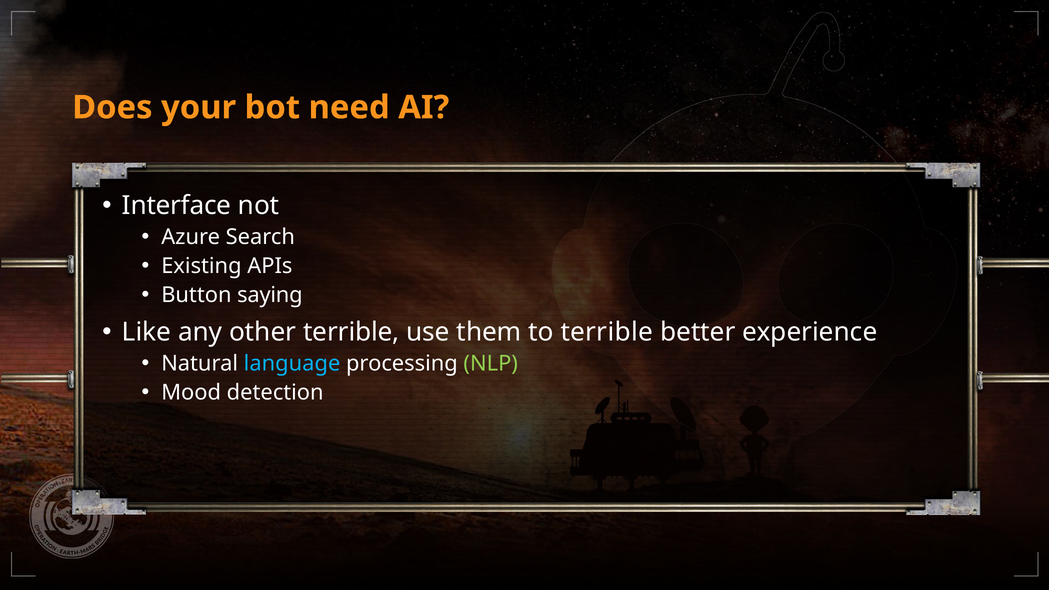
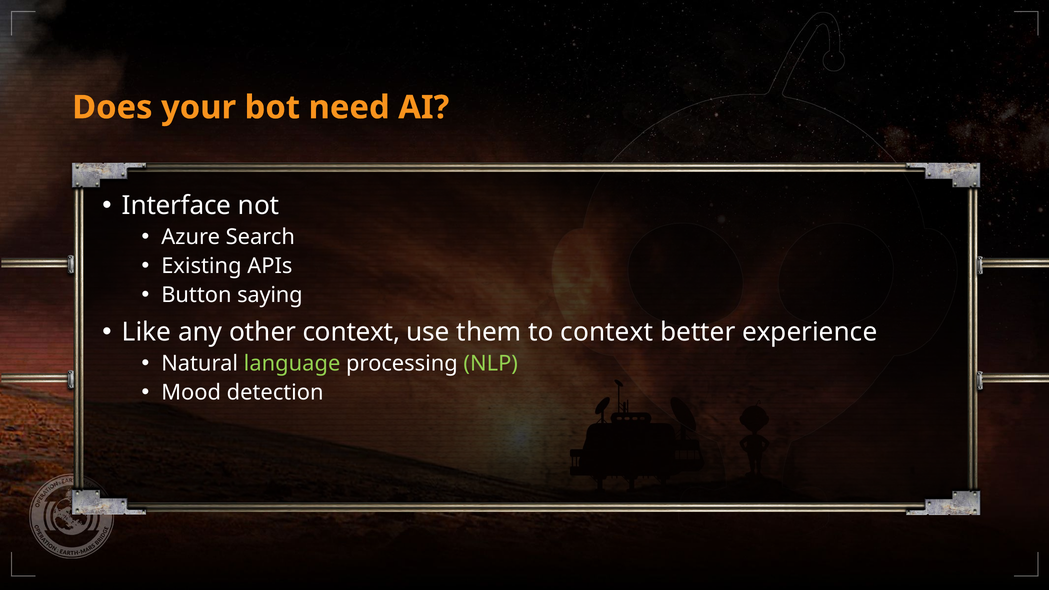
other terrible: terrible -> context (351, 332)
to terrible: terrible -> context (607, 332)
language colour: light blue -> light green (292, 363)
